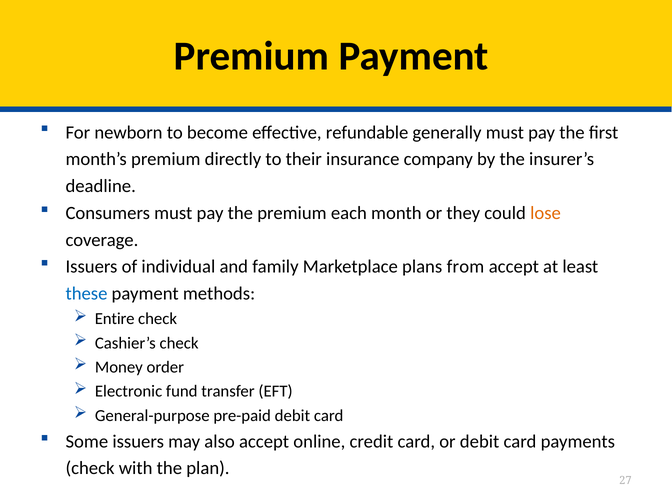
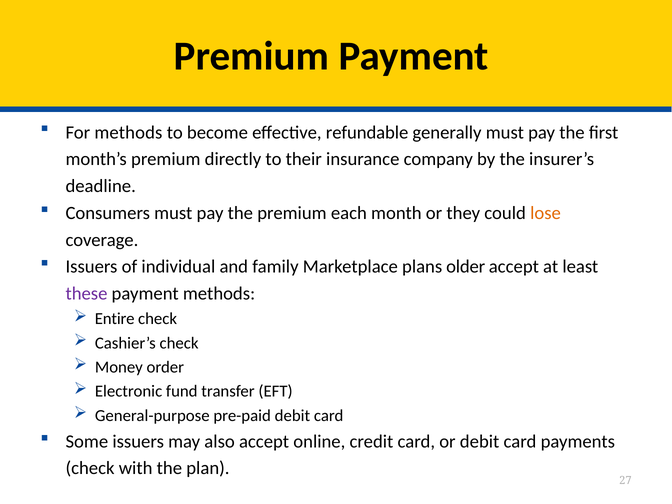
For newborn: newborn -> methods (128, 132)
from: from -> older (466, 267)
these colour: blue -> purple (86, 294)
